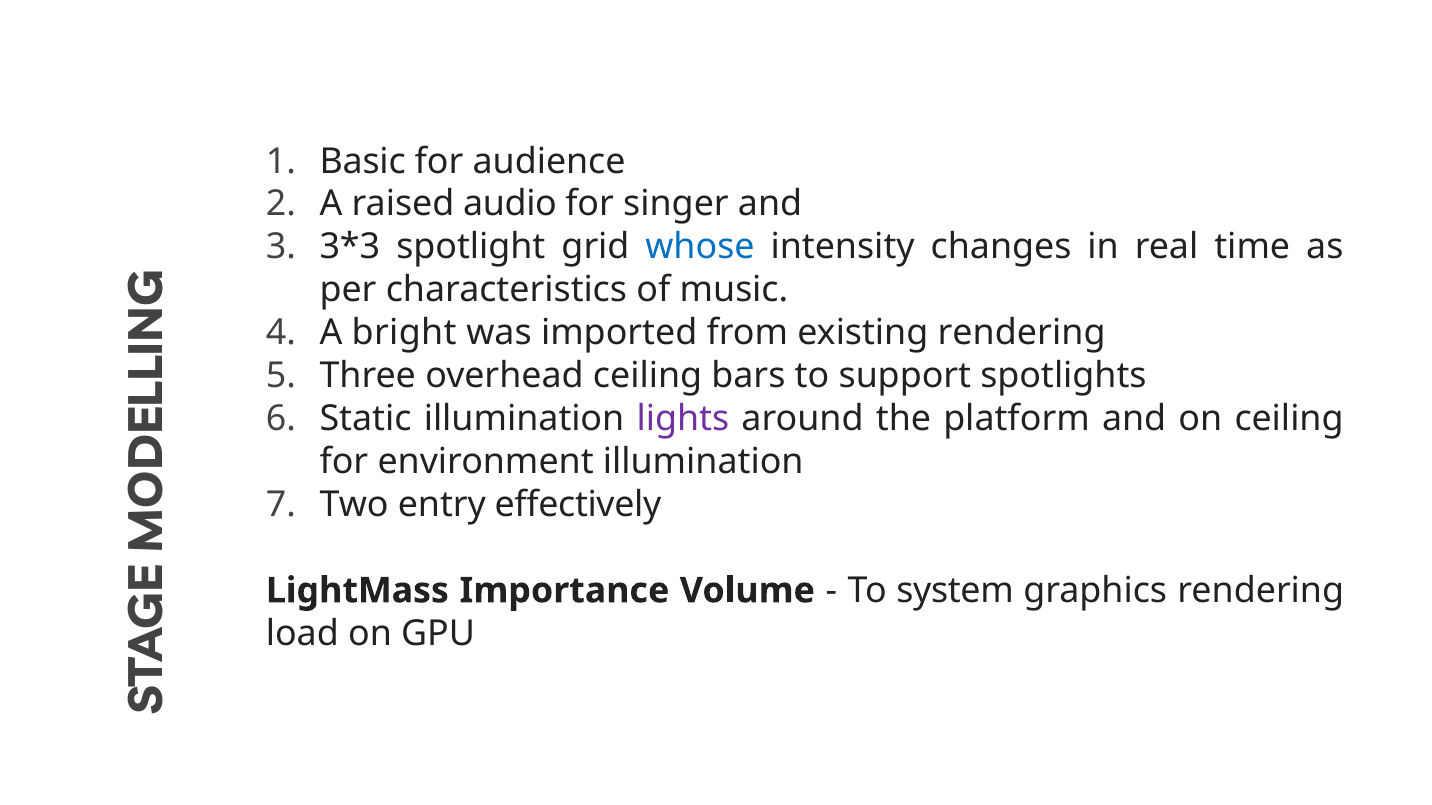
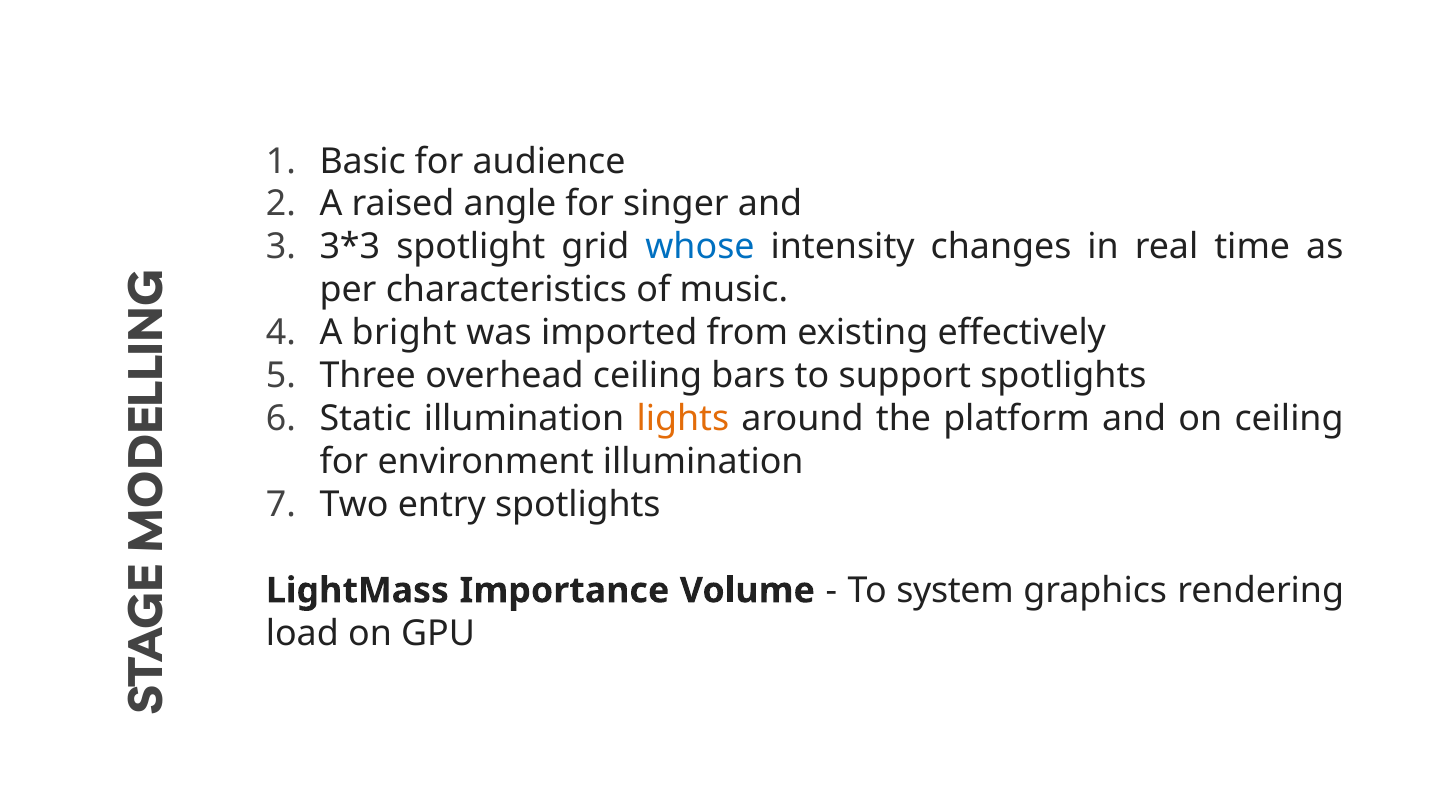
audio: audio -> angle (510, 204)
existing rendering: rendering -> effectively (1022, 333)
lights colour: purple -> orange (683, 419)
entry effectively: effectively -> spotlights (578, 505)
